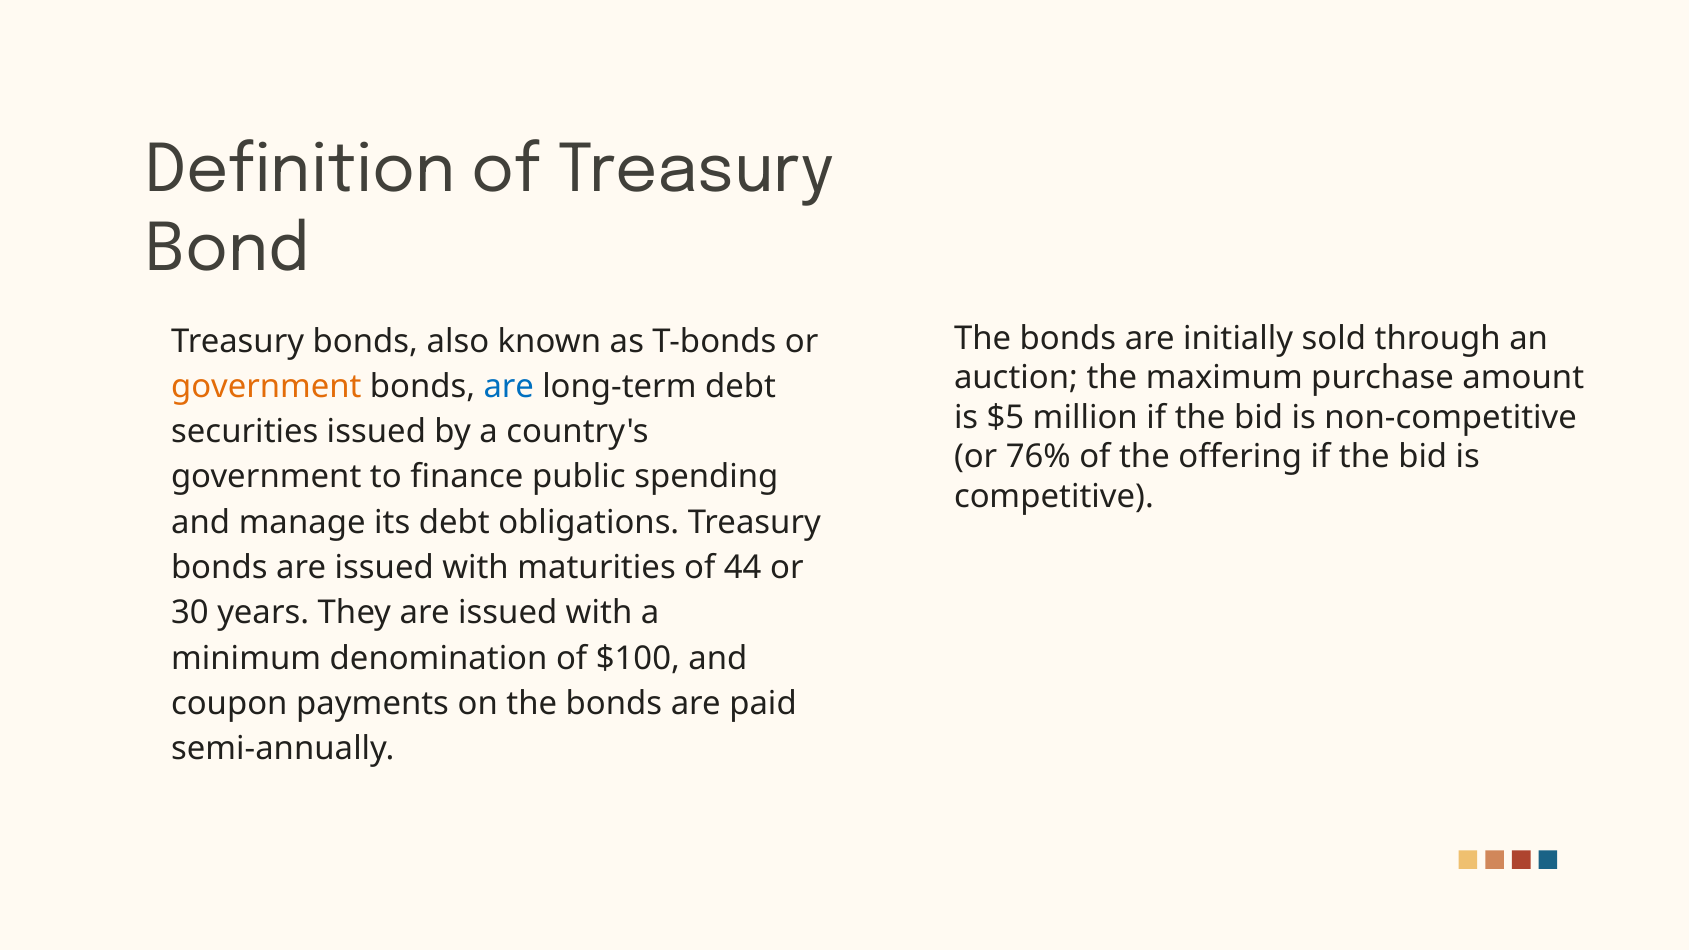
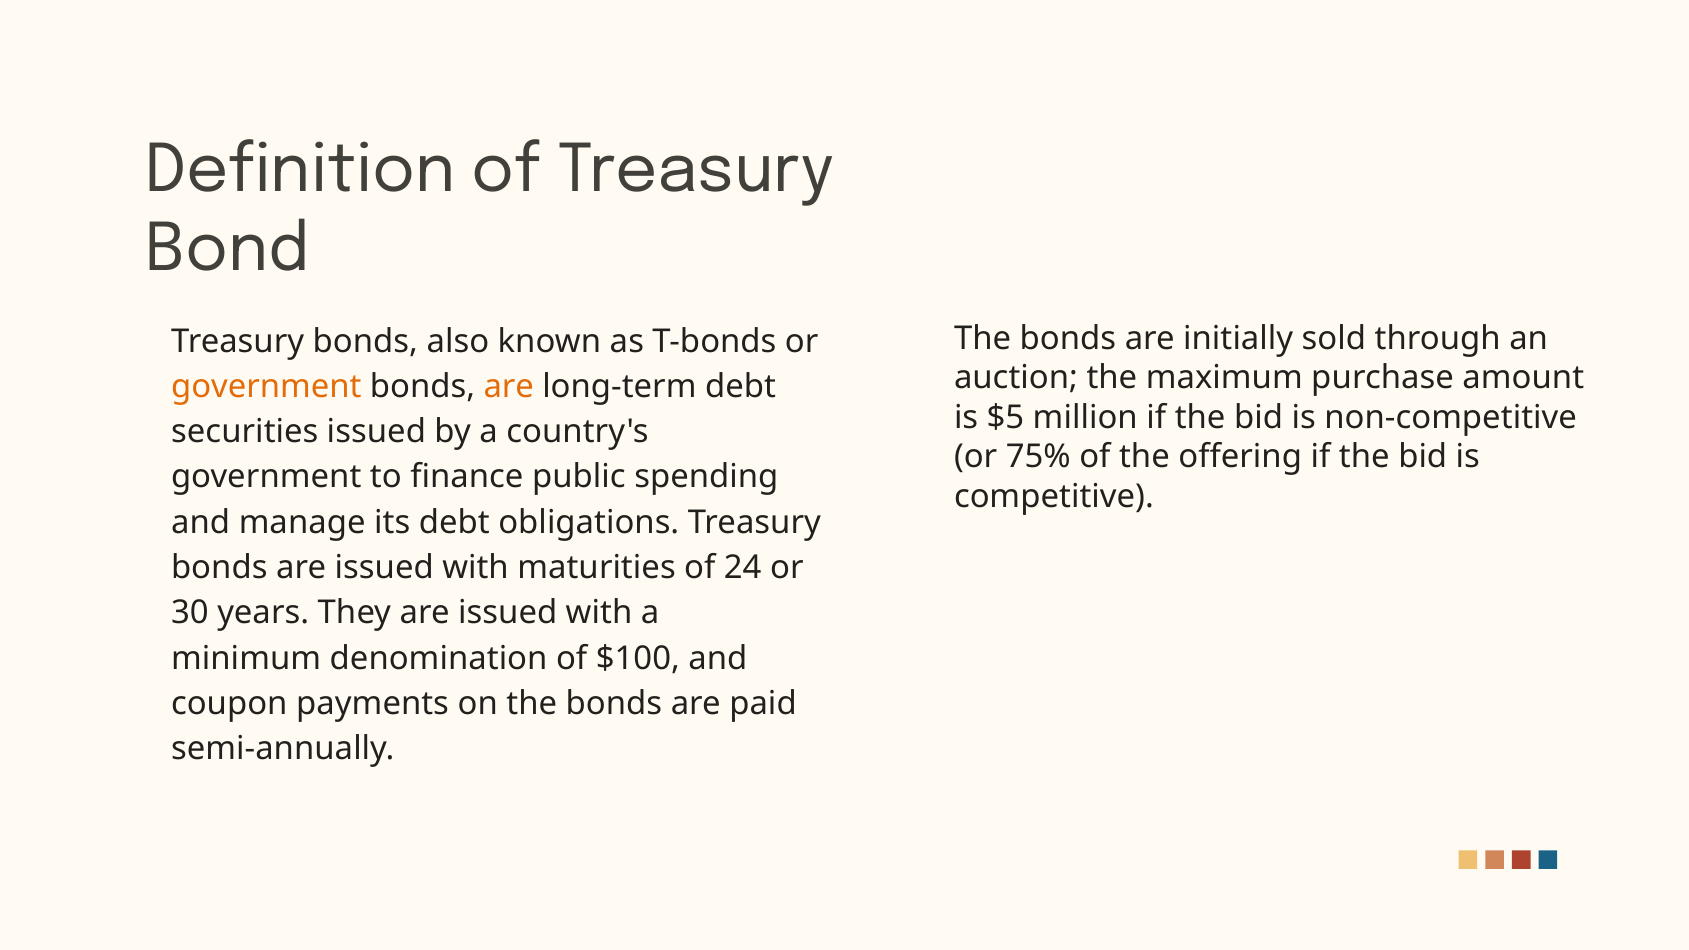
are colour: blue -> orange (509, 387)
76%: 76% -> 75% (1038, 457)
44: 44 -> 24 (743, 568)
